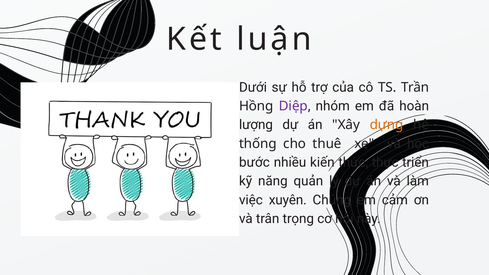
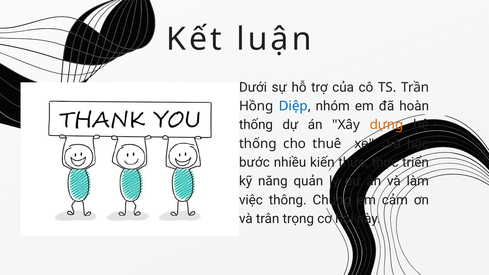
Diệp colour: purple -> blue (293, 106)
lượng: lượng -> thống (256, 125)
xuyên: xuyên -> thông (288, 200)
